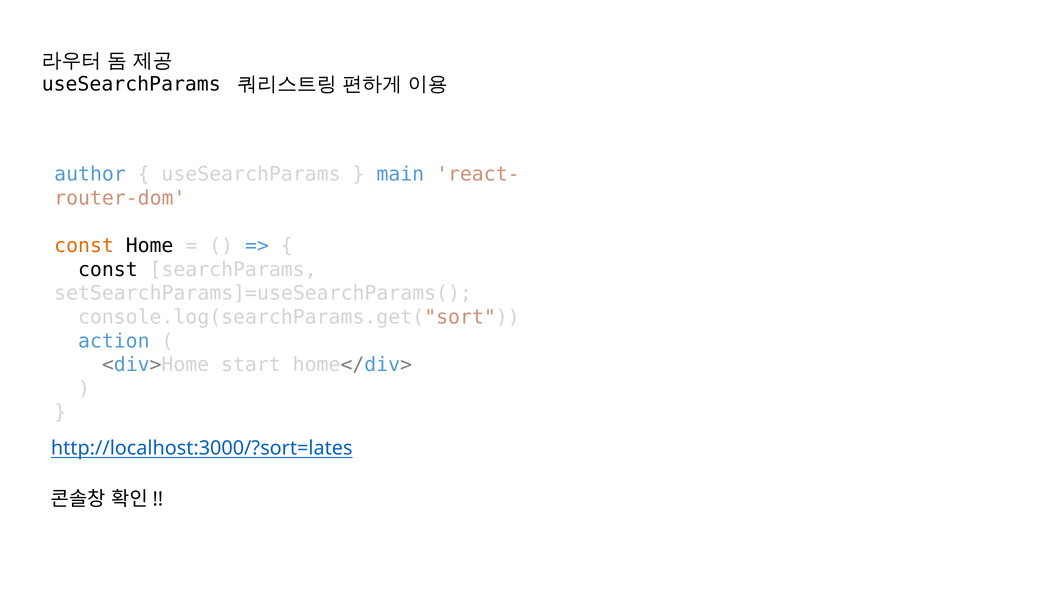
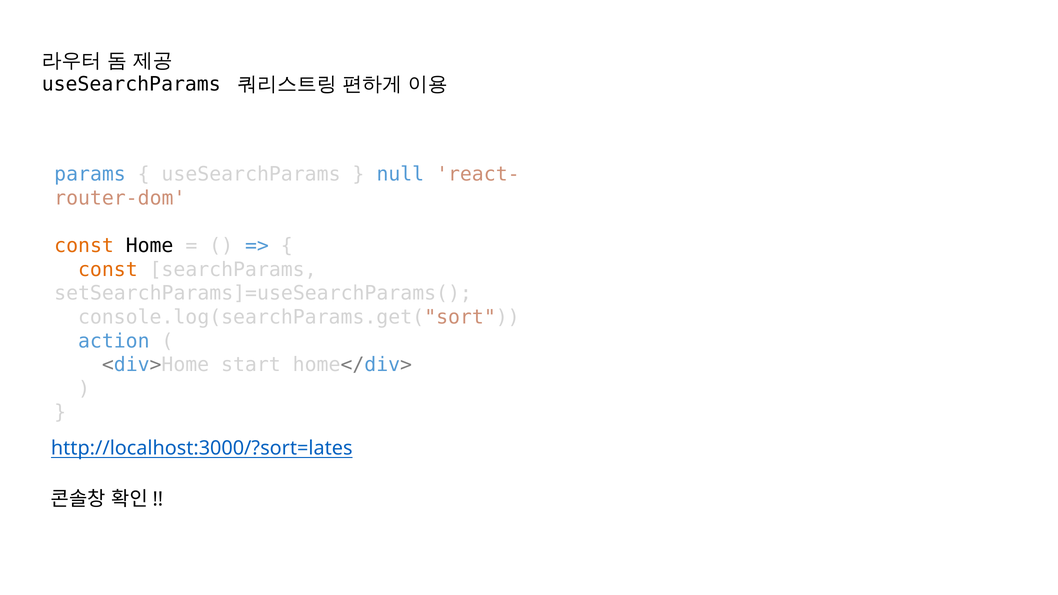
author: author -> params (90, 174)
main: main -> null (400, 174)
const colour: black -> orange (108, 270)
